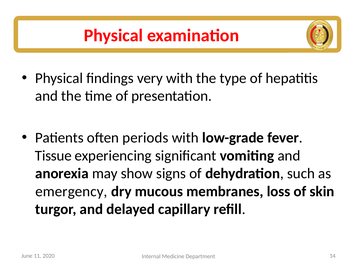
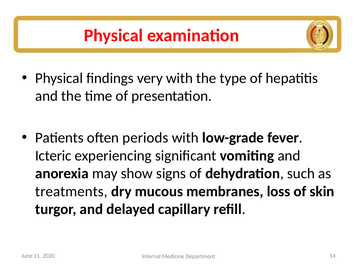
Tissue: Tissue -> Icteric (53, 156)
emergency: emergency -> treatments (71, 191)
